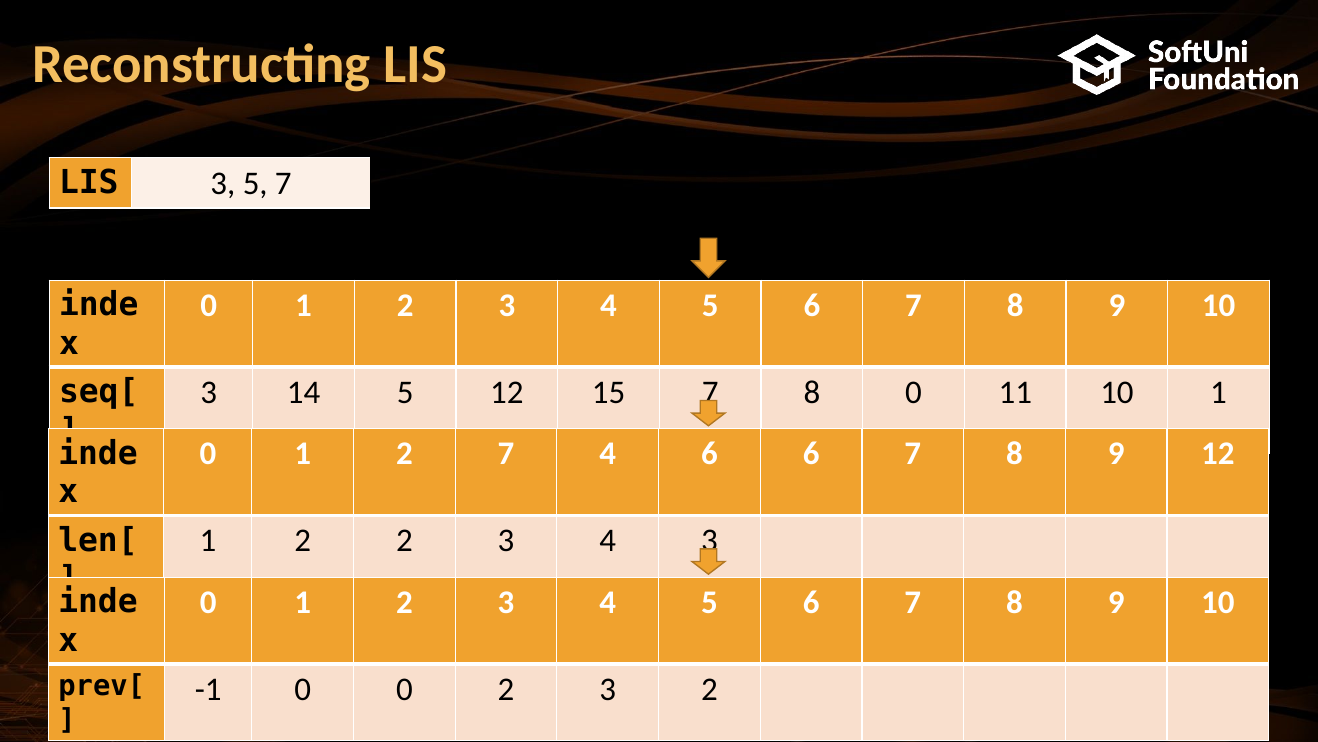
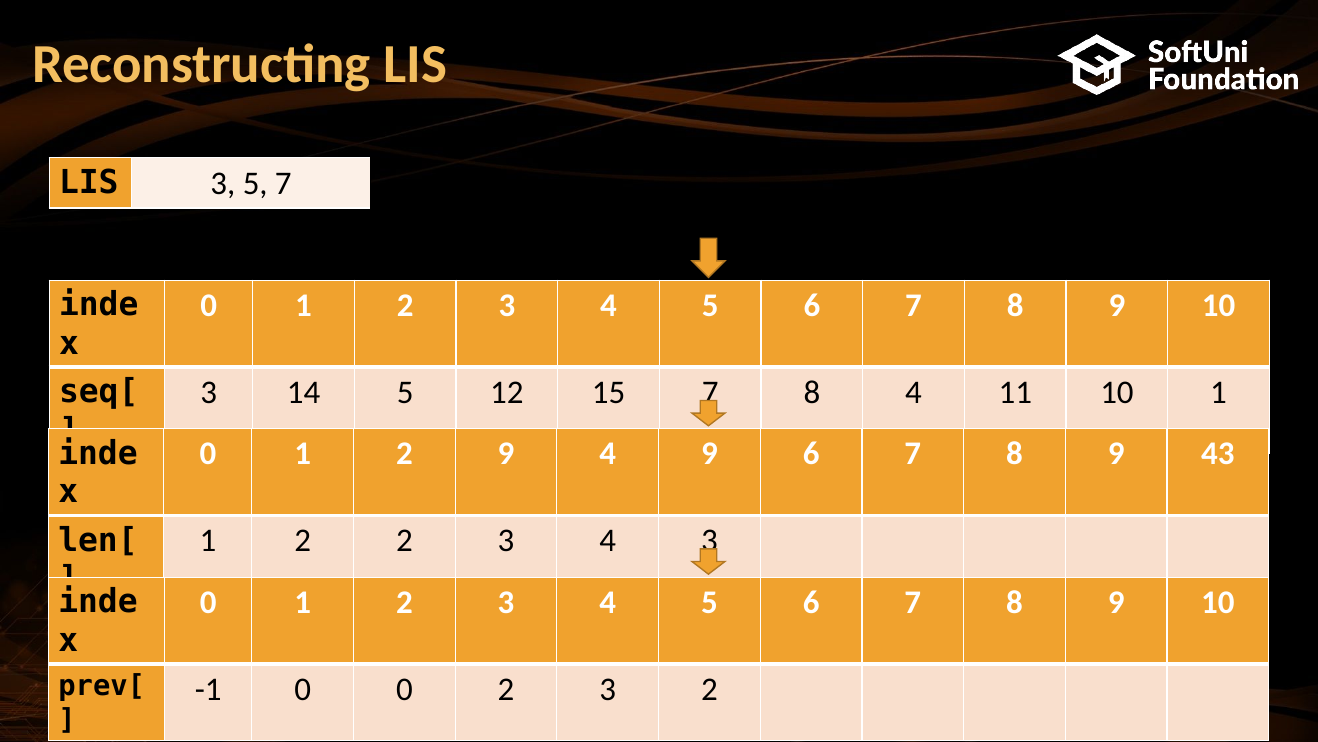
8 0: 0 -> 4 (914, 392)
2 7: 7 -> 9 (506, 454)
4 6: 6 -> 9 (709, 454)
9 12: 12 -> 43 (1218, 454)
